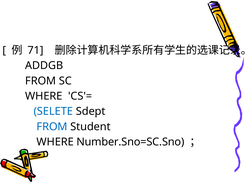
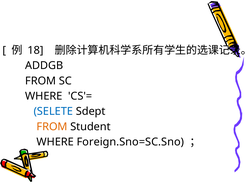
71: 71 -> 18 (36, 50)
FROM colour: blue -> orange (52, 127)
Number.Sno=SC.Sno: Number.Sno=SC.Sno -> Foreign.Sno=SC.Sno (130, 142)
